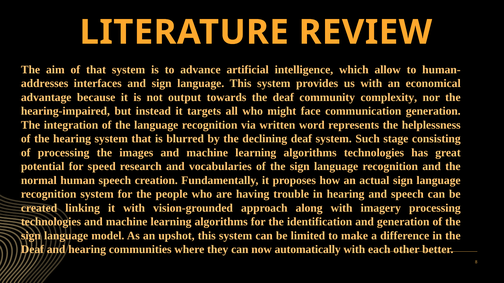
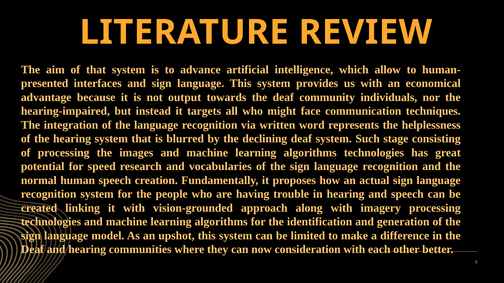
addresses: addresses -> presented (45, 84)
complexity: complexity -> individuals (389, 98)
communication generation: generation -> techniques (433, 111)
automatically: automatically -> consideration (308, 250)
